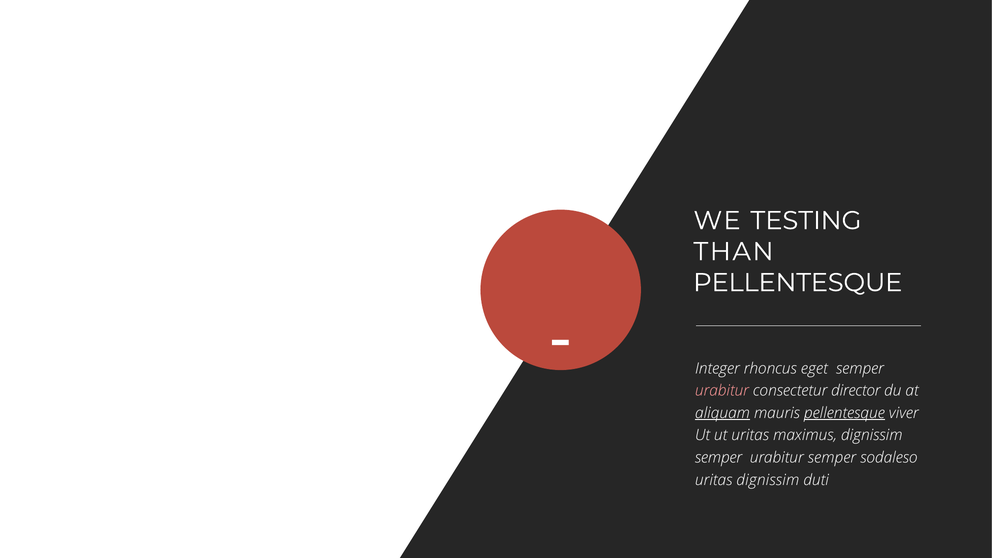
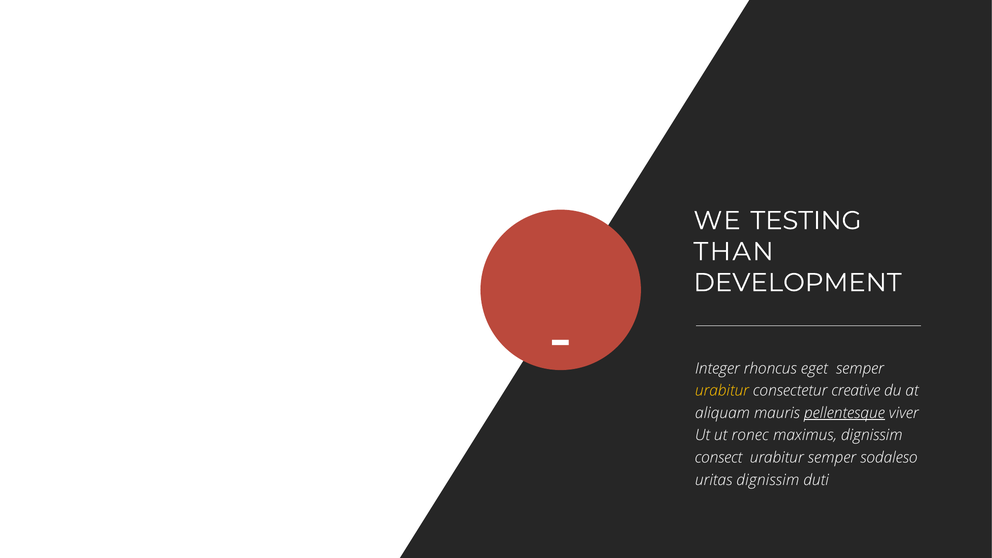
PELLENTESQUE: PELLENTESQUE -> DEVELOPMENT (798, 283)
urabitur colour: pink -> yellow (722, 391)
director: director -> creative (856, 391)
aliquam underline: present -> none (723, 413)
ut uritas: uritas -> ronec (750, 435)
semper: semper -> consect (719, 458)
